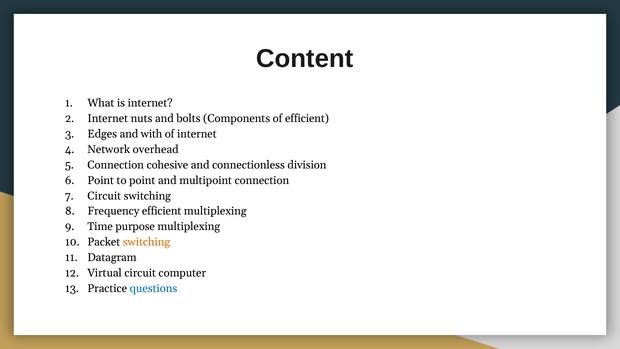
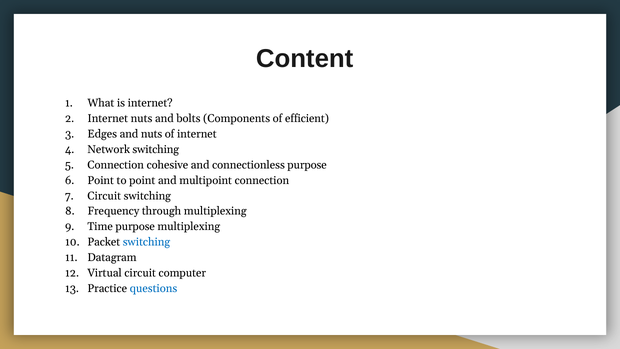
and with: with -> nuts (152, 134)
Network overhead: overhead -> switching (156, 149)
connectionless division: division -> purpose (307, 165)
Frequency efficient: efficient -> through (162, 211)
switching colour: orange -> blue (146, 242)
